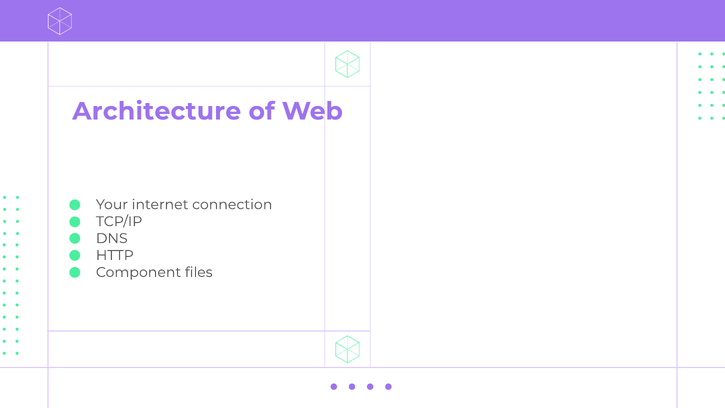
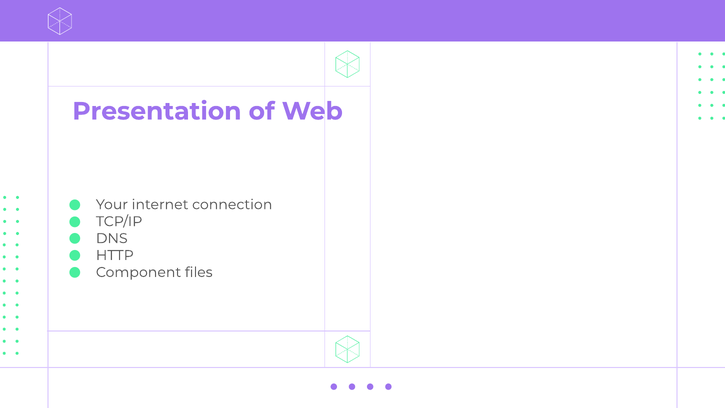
Architecture: Architecture -> Presentation (157, 111)
